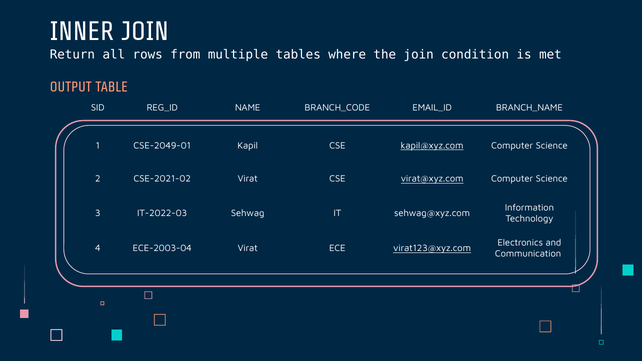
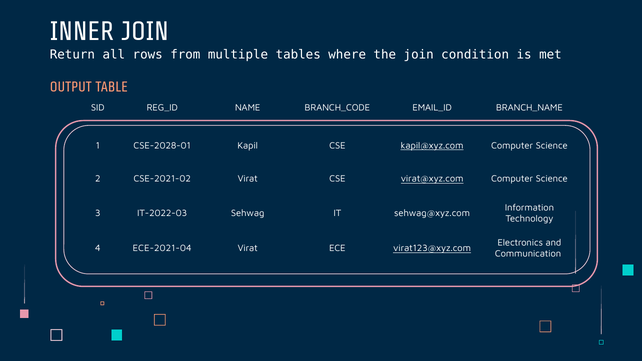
CSE-2049-01: CSE-2049-01 -> CSE-2028-01 (162, 146)
ECE-2003-04: ECE-2003-04 -> ECE-2021-04 (162, 248)
